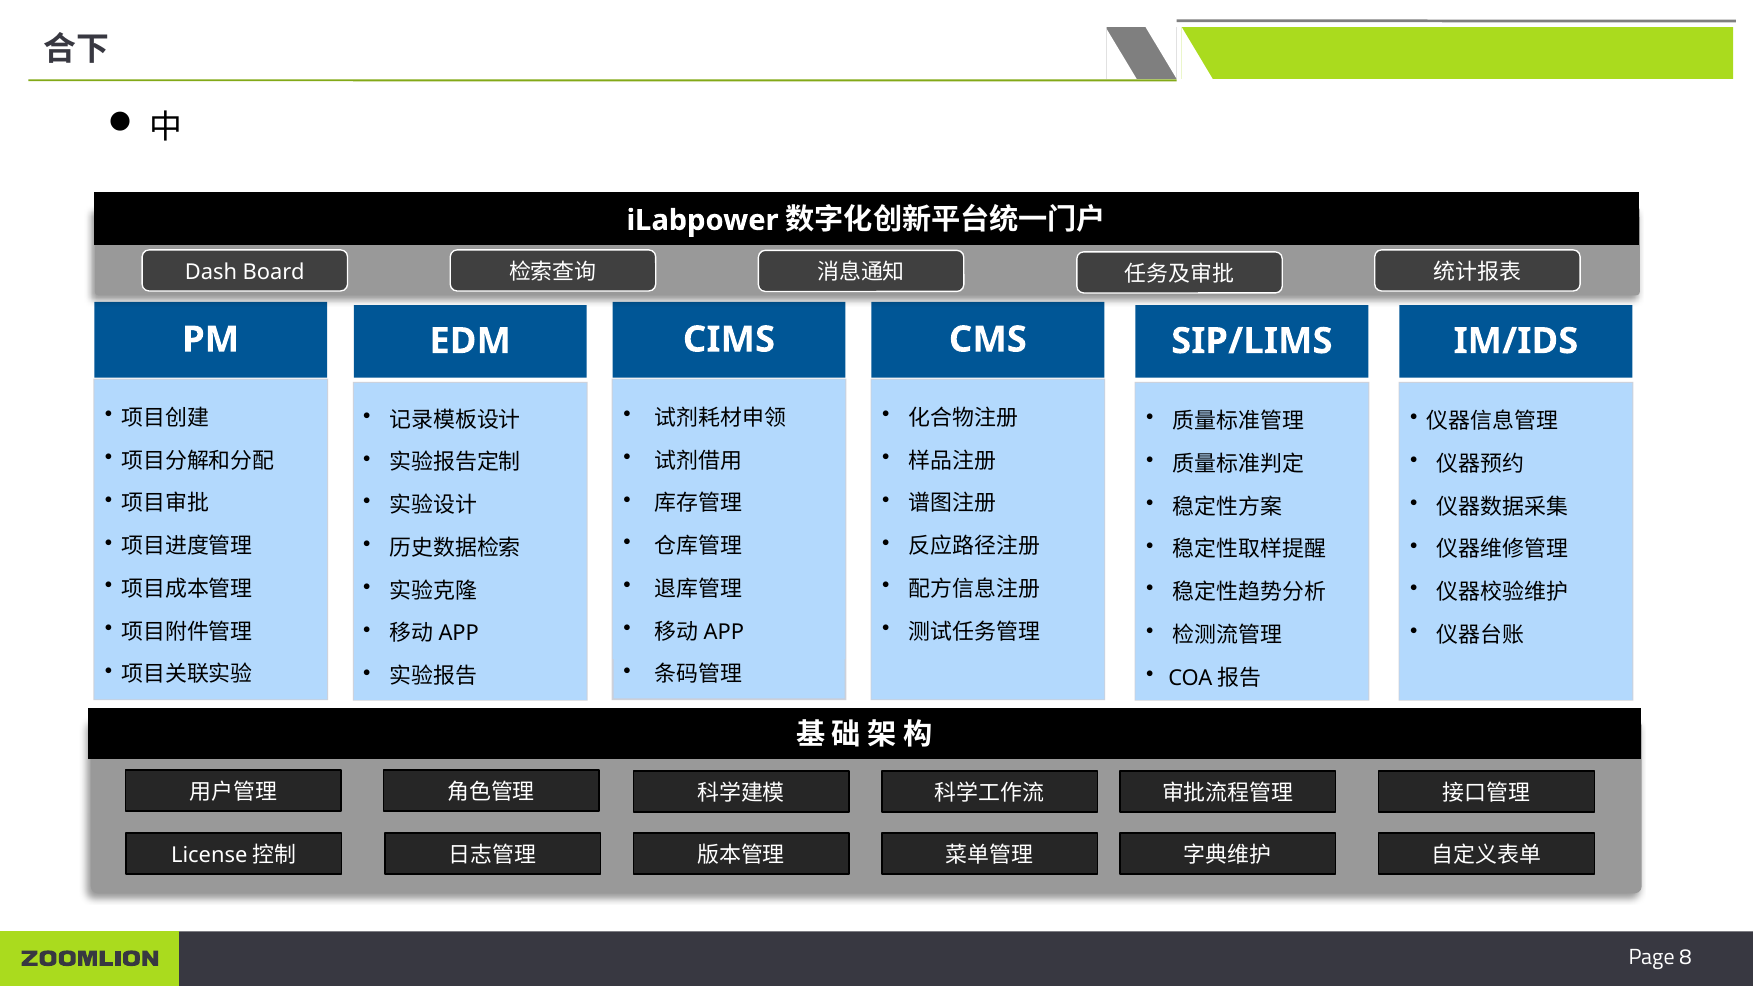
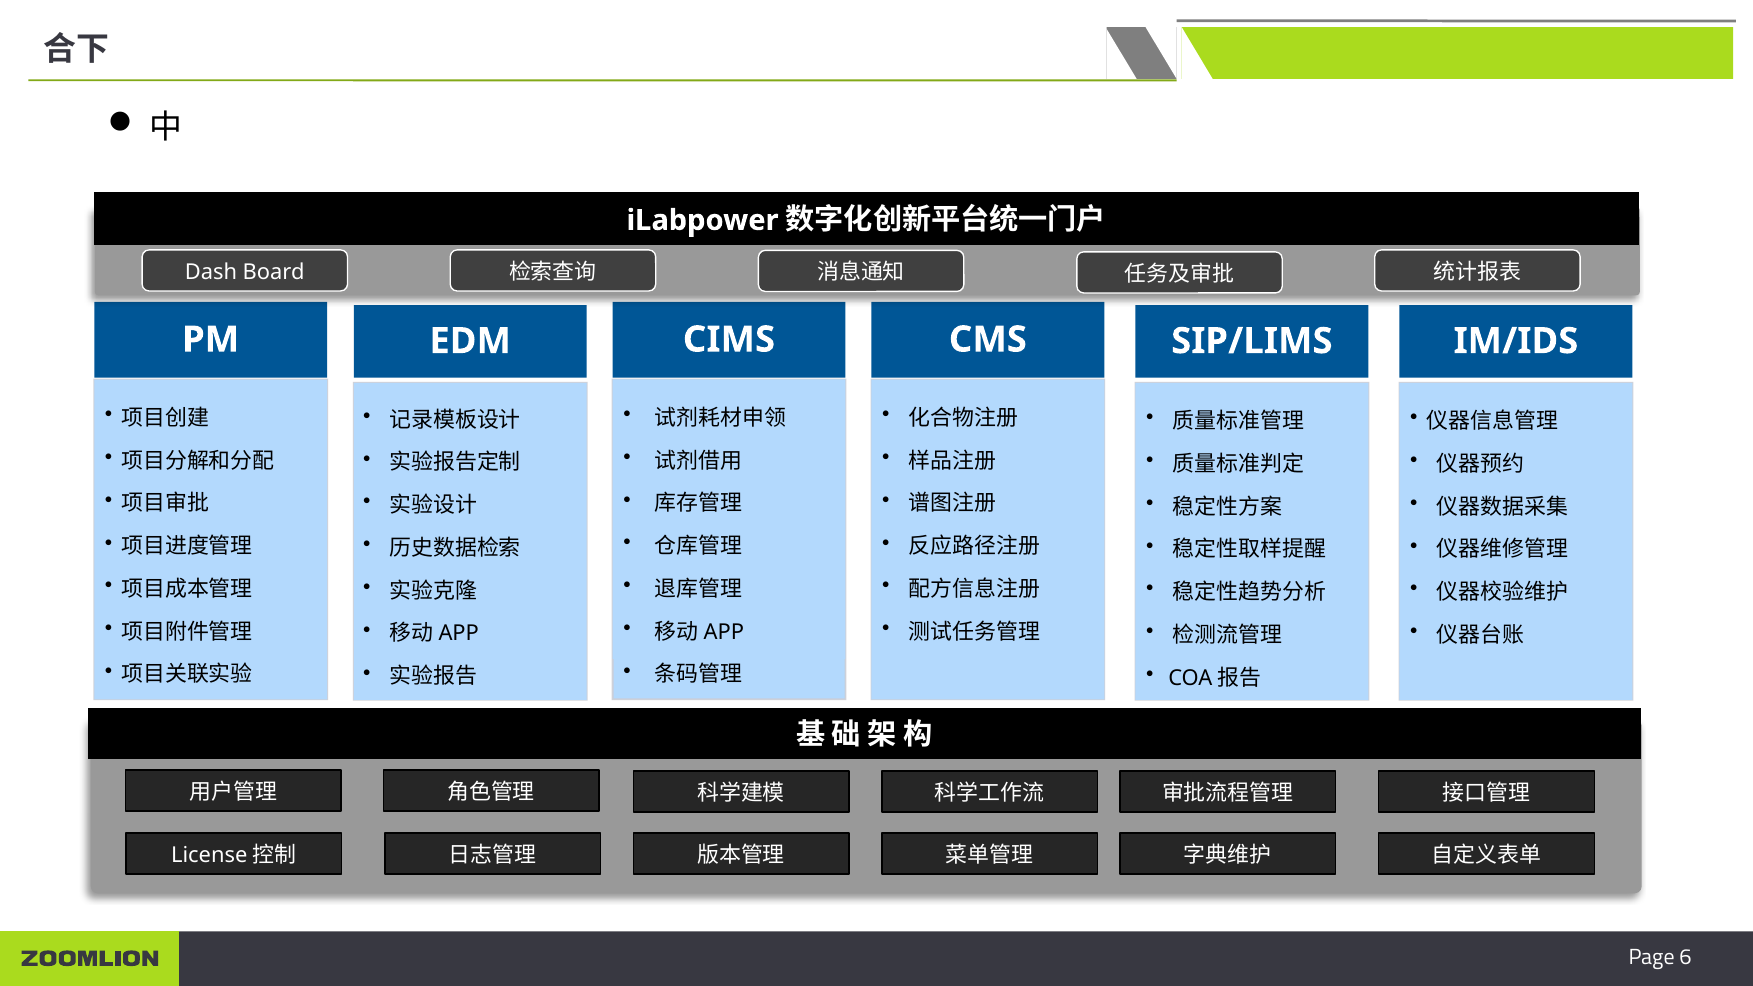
8: 8 -> 6 (1685, 958)
